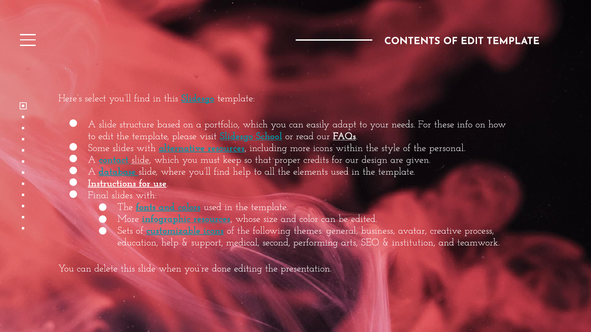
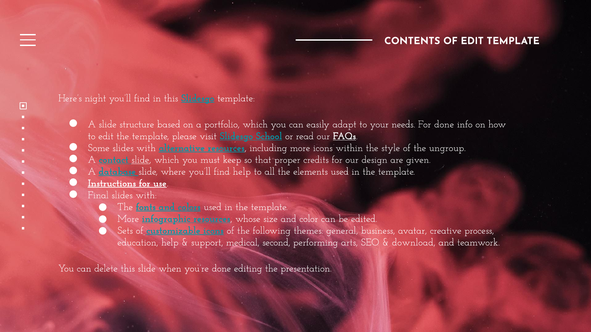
select: select -> night (95, 98)
For these: these -> done (444, 124)
personal: personal -> ungroup (447, 148)
institution: institution -> download (414, 243)
